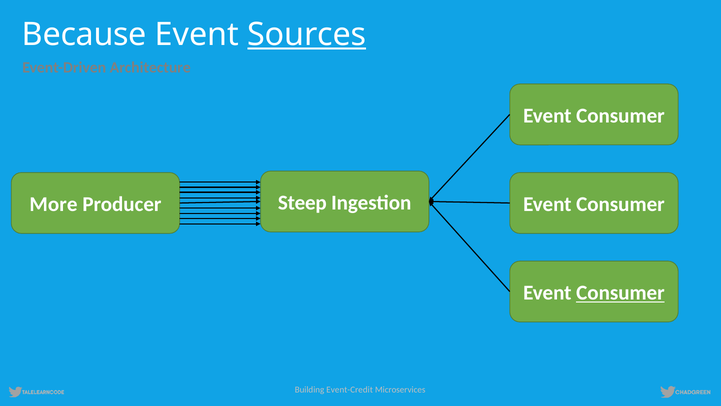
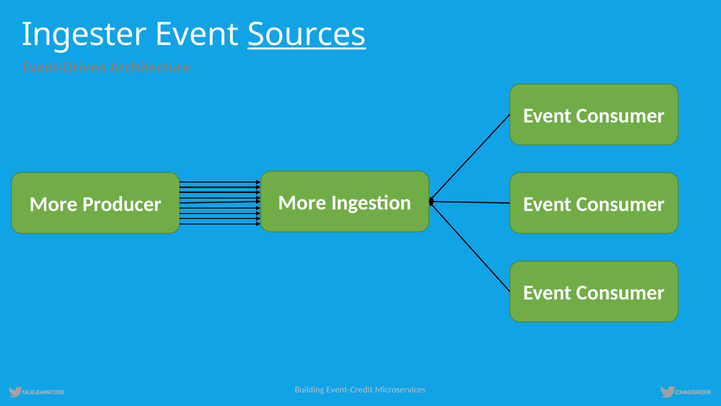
Because: Because -> Ingester (84, 35)
Producer Steep: Steep -> More (302, 203)
Consumer underline: present -> none (620, 293)
